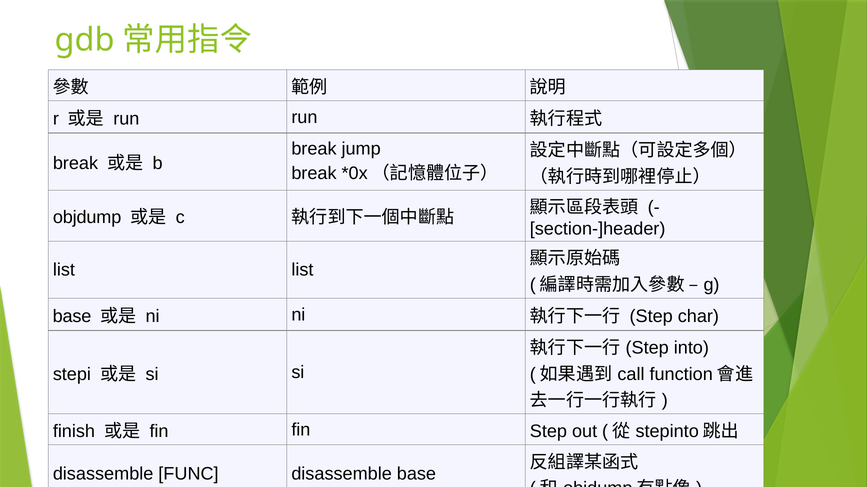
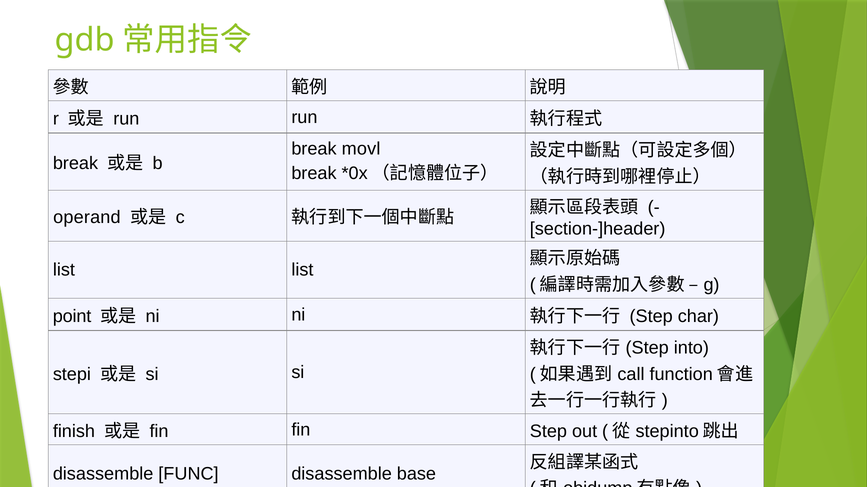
break jump: jump -> movl (361, 149)
objdump: objdump -> operand (87, 218)
base: base -> point (72, 317)
